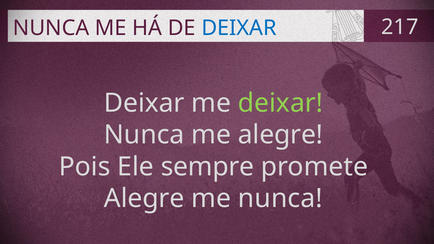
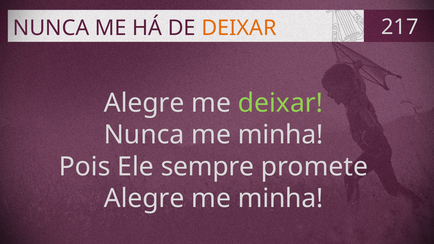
DEIXAR colour: blue -> orange (239, 28)
Deixar: Deixar -> Alegre (144, 103)
Nunca me alegre: alegre -> minha (281, 135)
nunca: nunca -> minha (281, 199)
